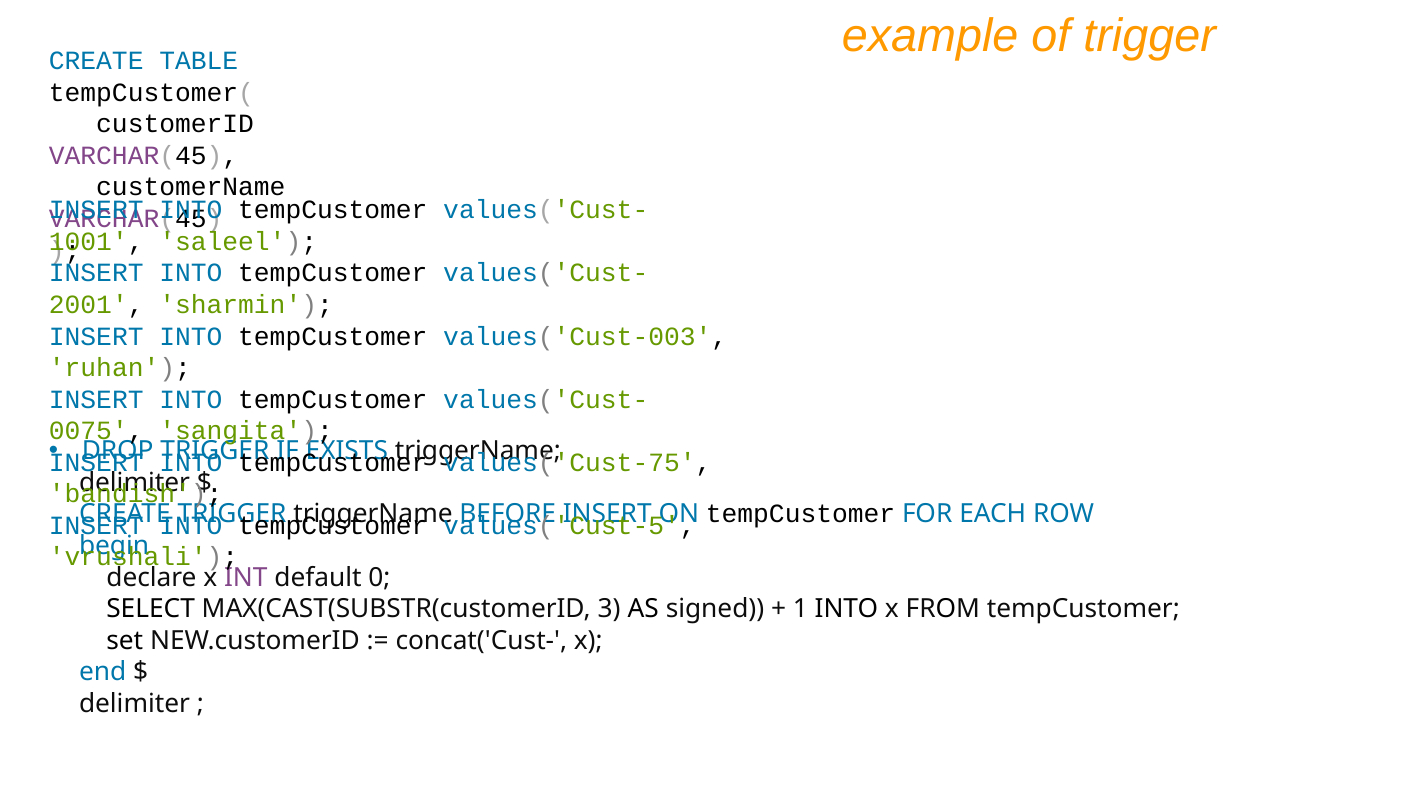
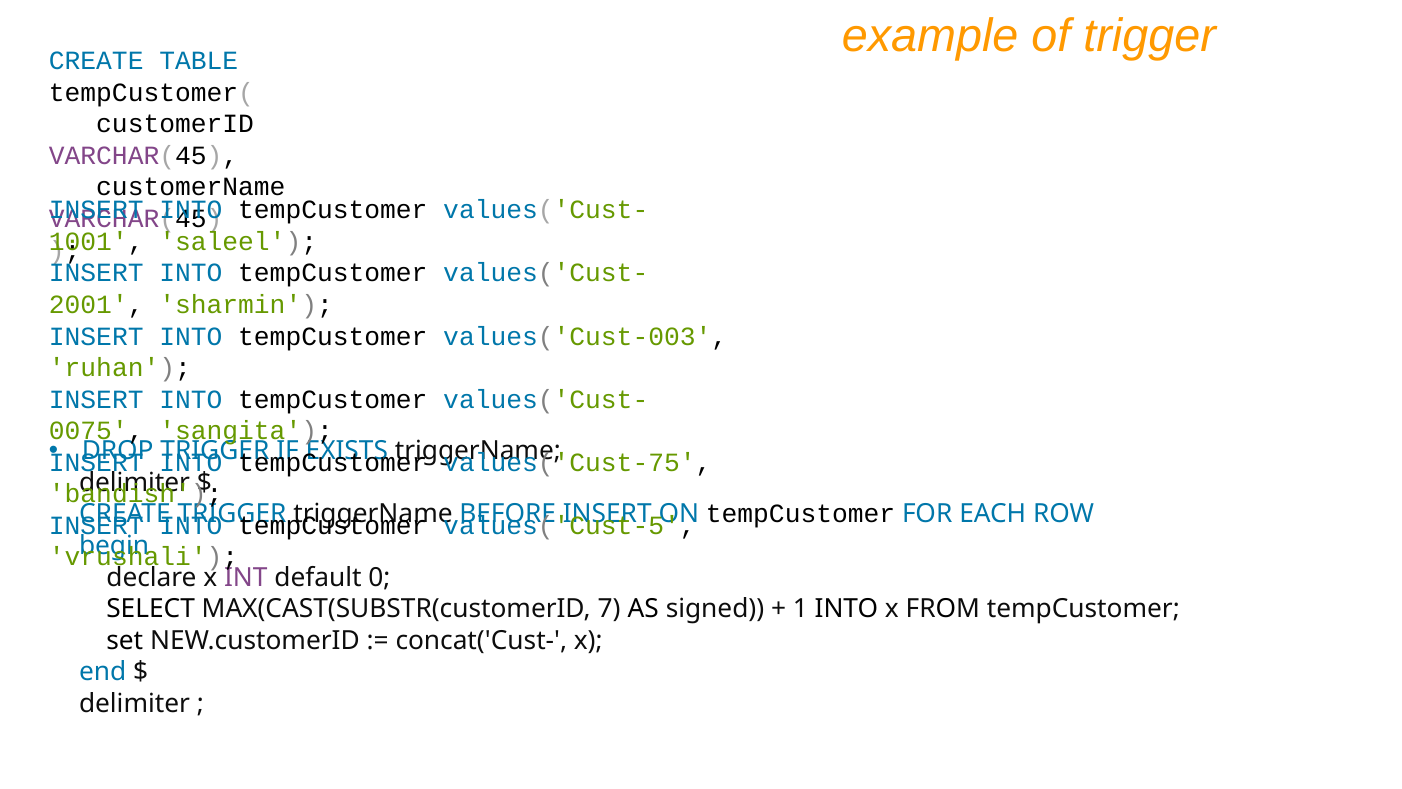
3: 3 -> 7 (609, 609)
